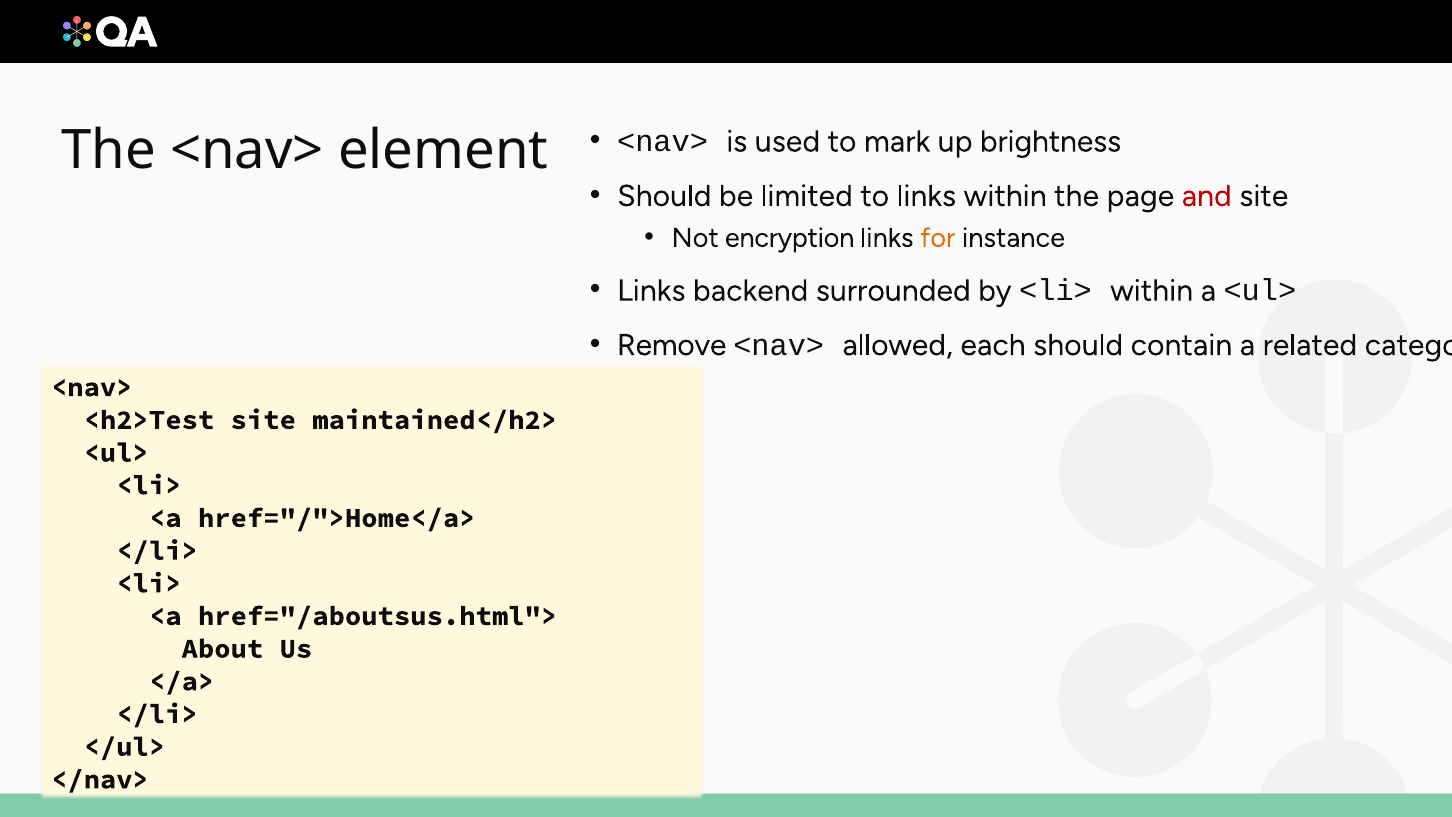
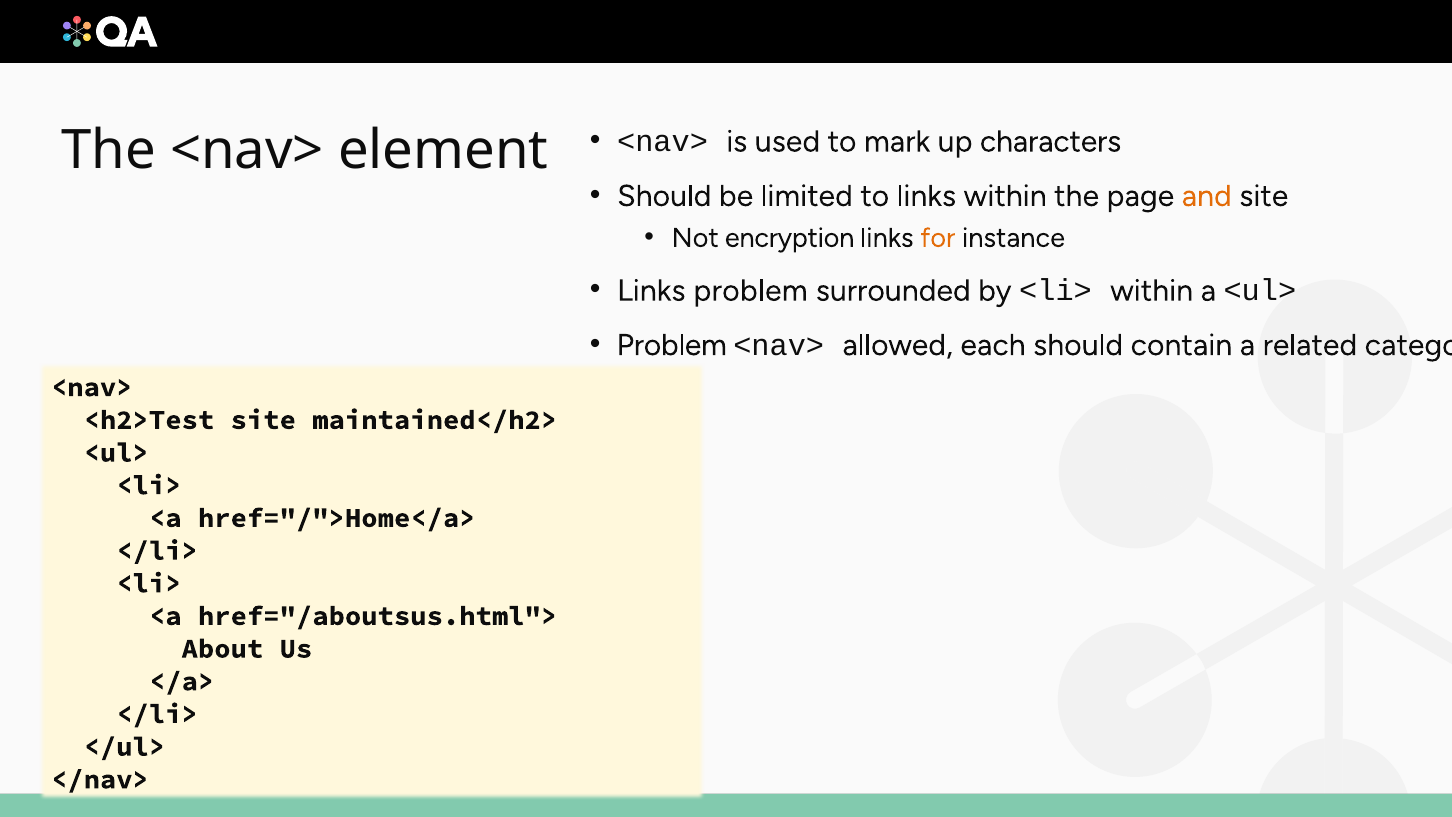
brightness: brightness -> characters (1051, 141)
and colour: red -> orange (1207, 196)
Links backend: backend -> problem (751, 291)
Remove: Remove -> Problem (672, 345)
